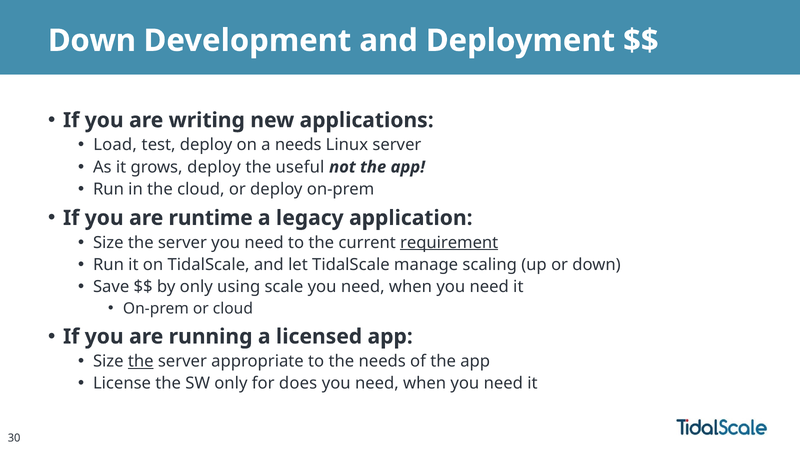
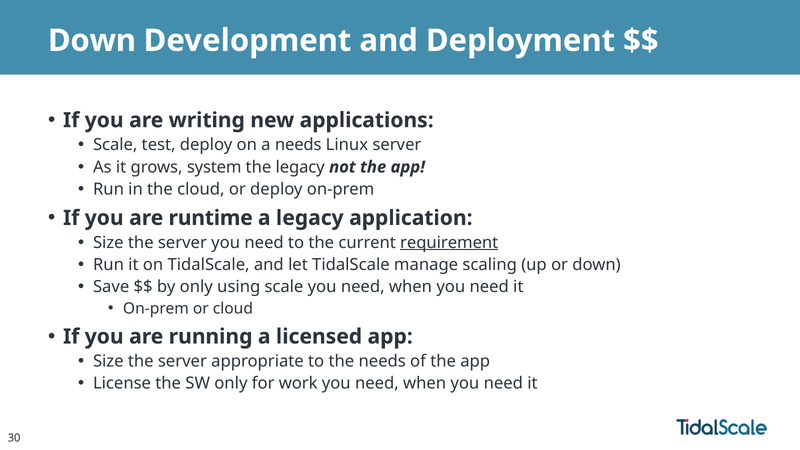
Load: Load -> Scale (115, 145)
grows deploy: deploy -> system (214, 167)
the useful: useful -> legacy (300, 167)
the underline: present -> none (141, 361)
does: does -> work (298, 383)
